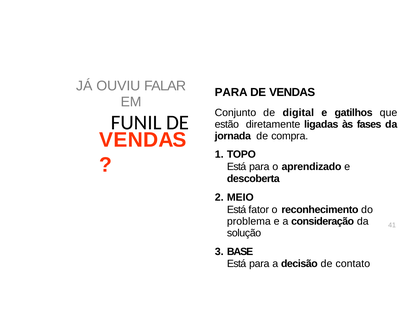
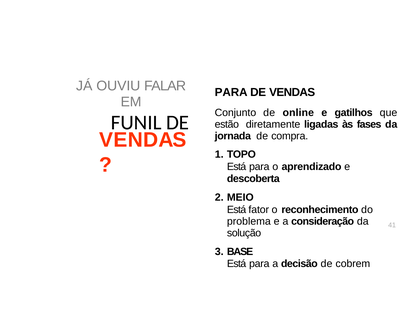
digital: digital -> online (298, 113)
contato: contato -> cobrem (353, 264)
